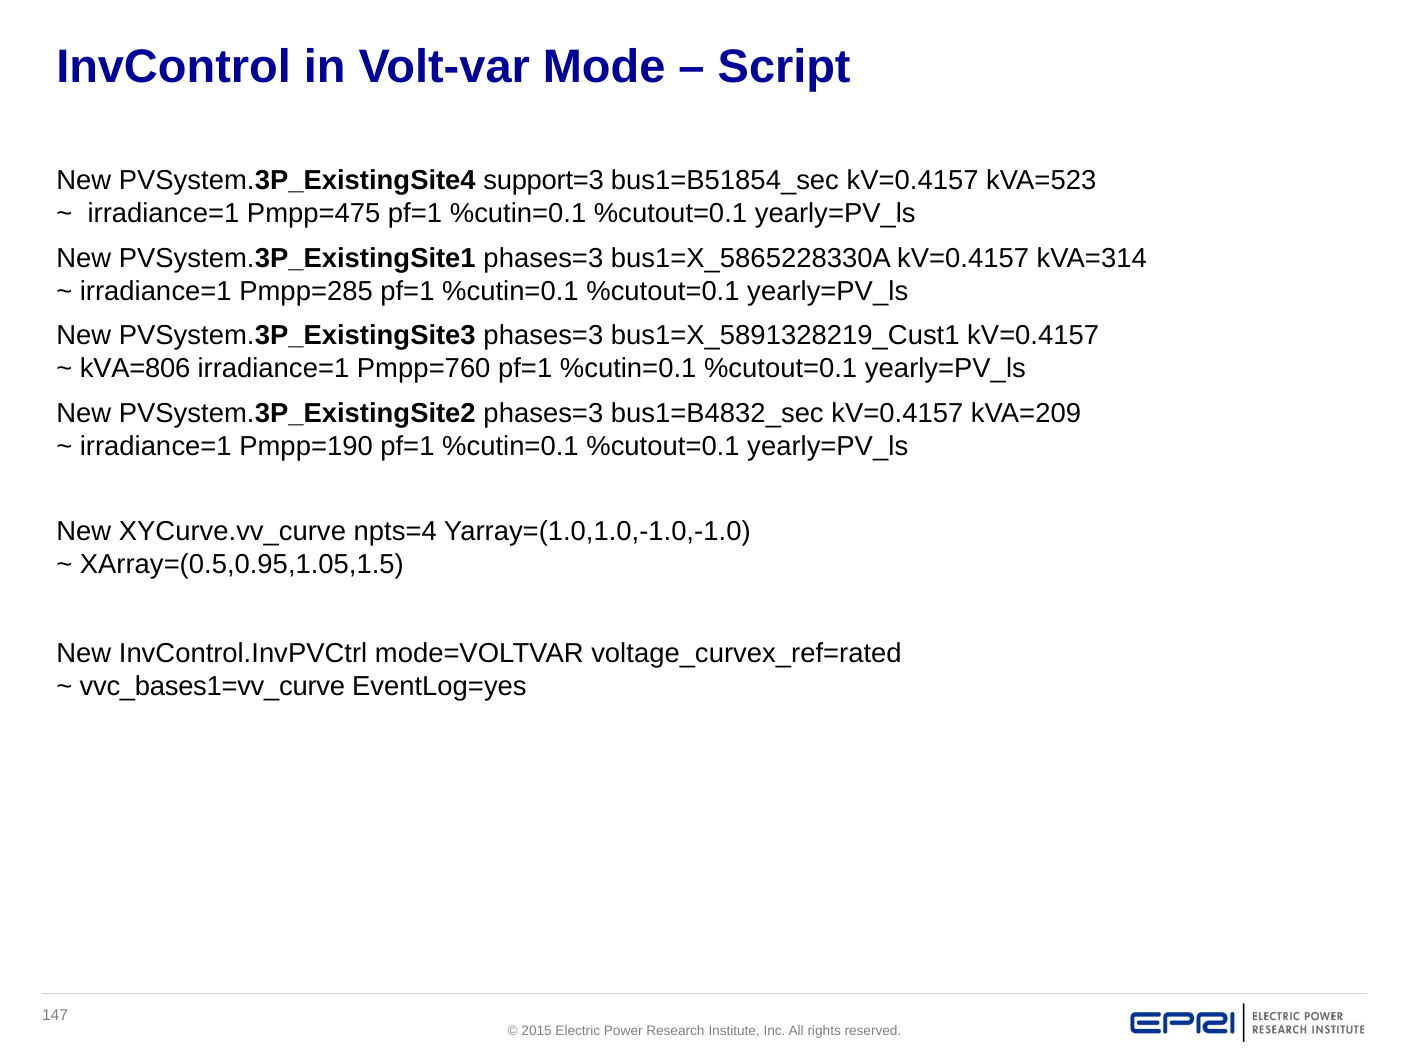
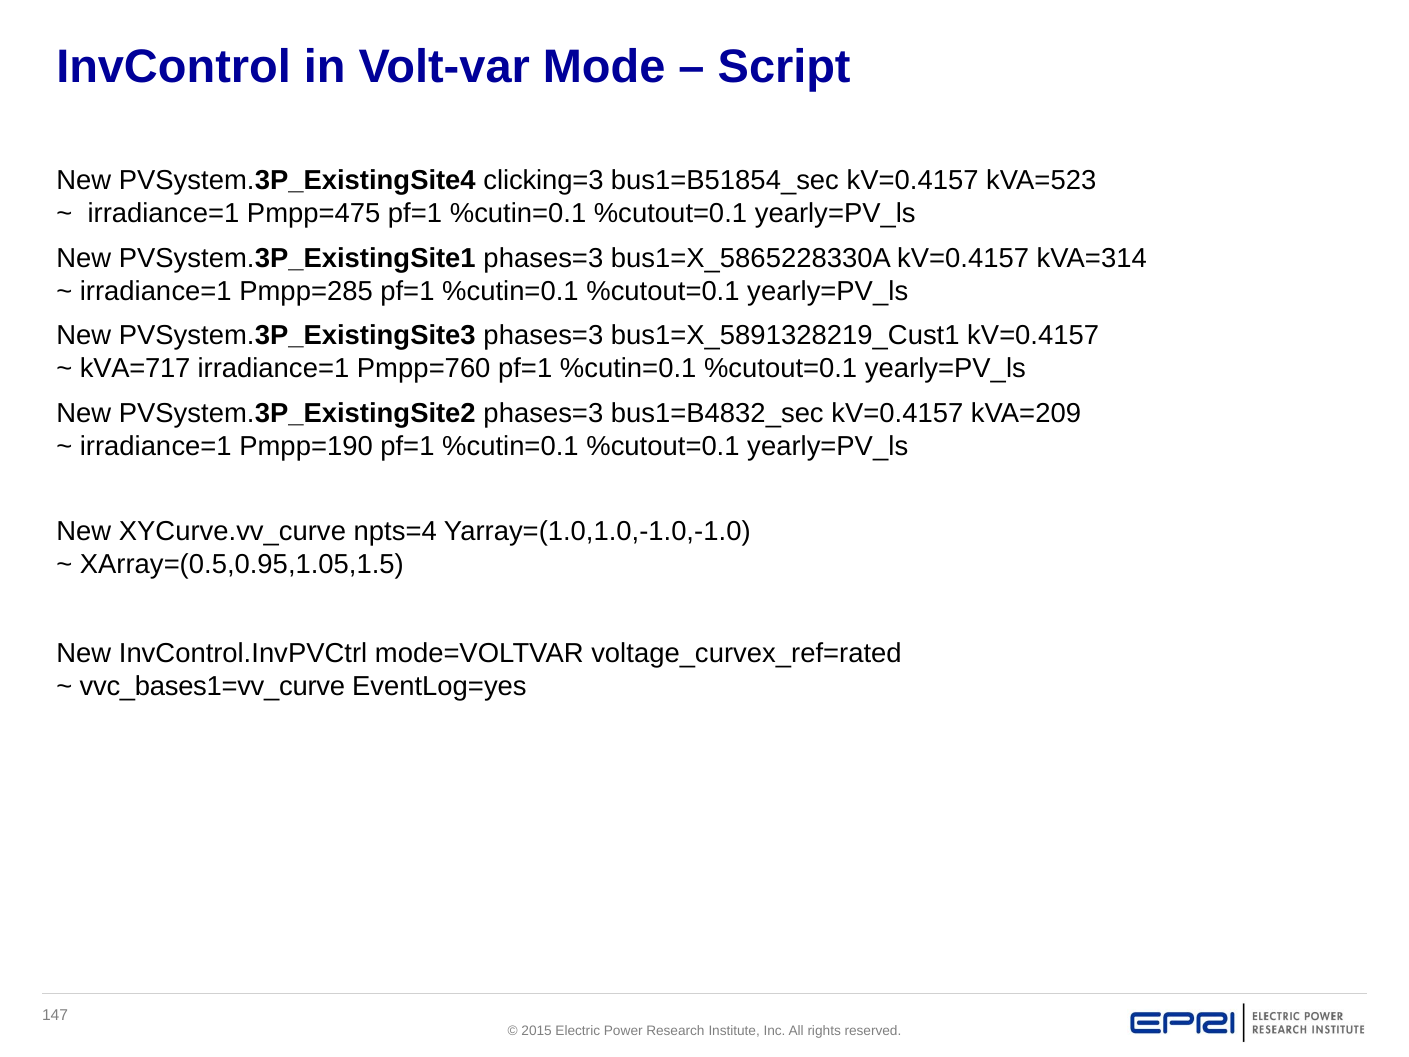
support=3: support=3 -> clicking=3 (543, 180)
kVA=806: kVA=806 -> kVA=717 (135, 369)
